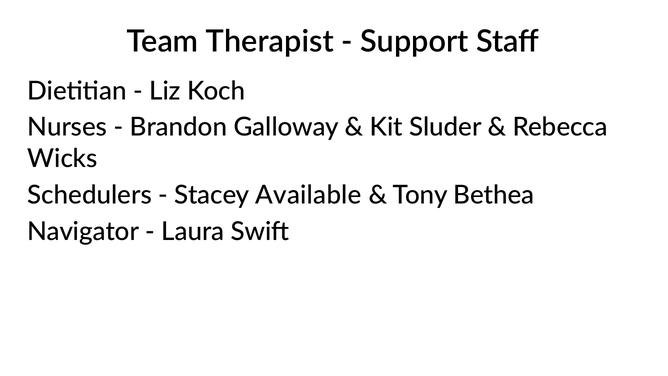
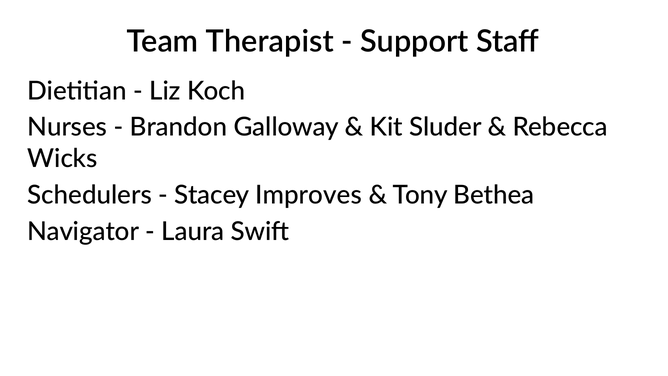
Available: Available -> Improves (309, 195)
